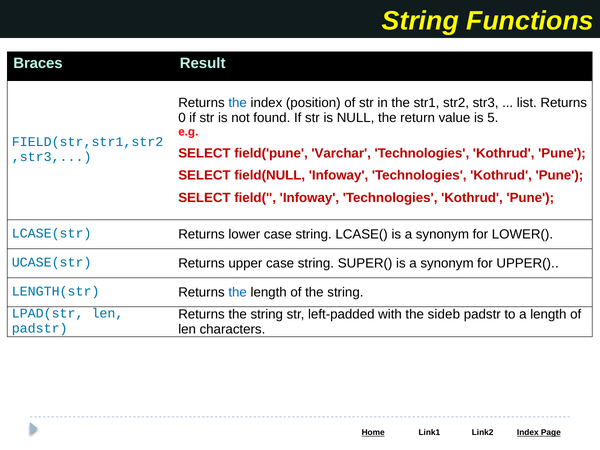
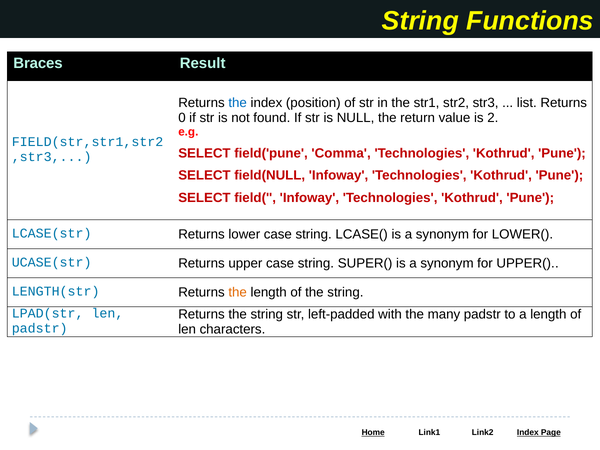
5: 5 -> 2 (493, 118)
Varchar: Varchar -> Comma (341, 153)
the colour: blue -> orange (238, 292)
sideb: sideb -> many (444, 315)
